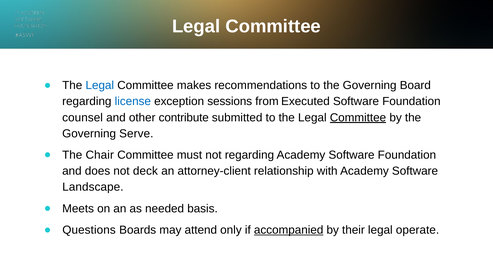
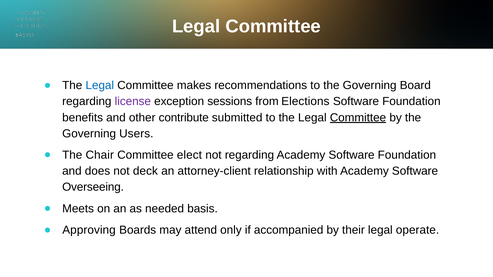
license colour: blue -> purple (133, 102)
Executed: Executed -> Elections (305, 102)
counsel: counsel -> benefits (83, 118)
Serve: Serve -> Users (136, 134)
must: must -> elect (189, 155)
Landscape: Landscape -> Overseeing (93, 187)
Questions: Questions -> Approving (89, 230)
accompanied underline: present -> none (289, 230)
